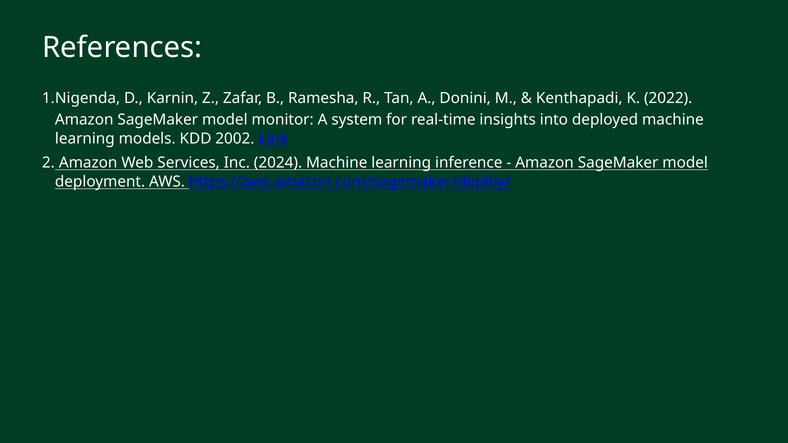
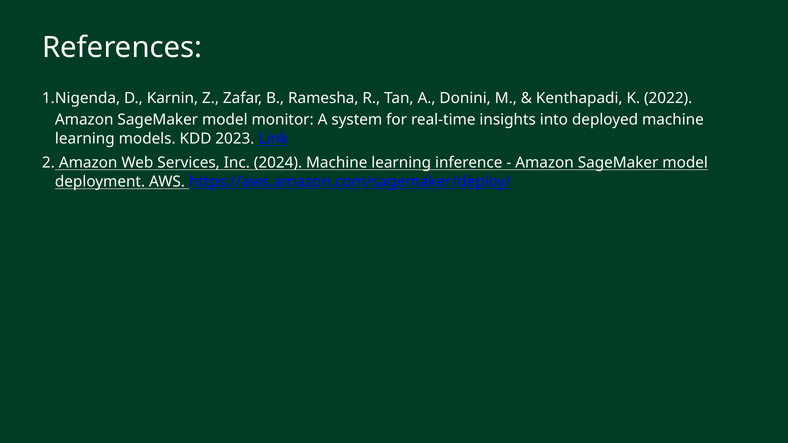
2002: 2002 -> 2023 (235, 139)
